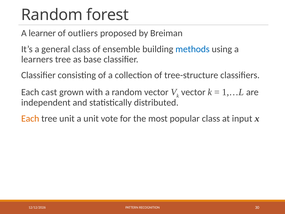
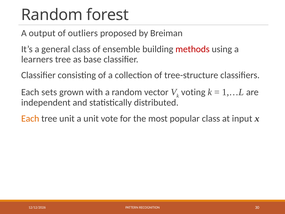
learner: learner -> output (42, 33)
methods colour: blue -> red (193, 49)
cast: cast -> sets (49, 92)
k vector: vector -> voting (193, 92)
